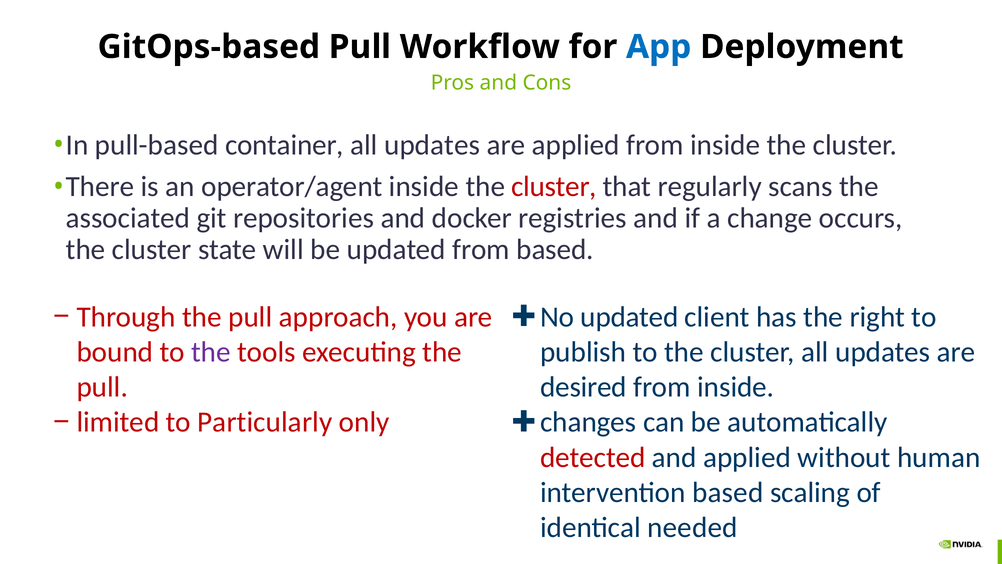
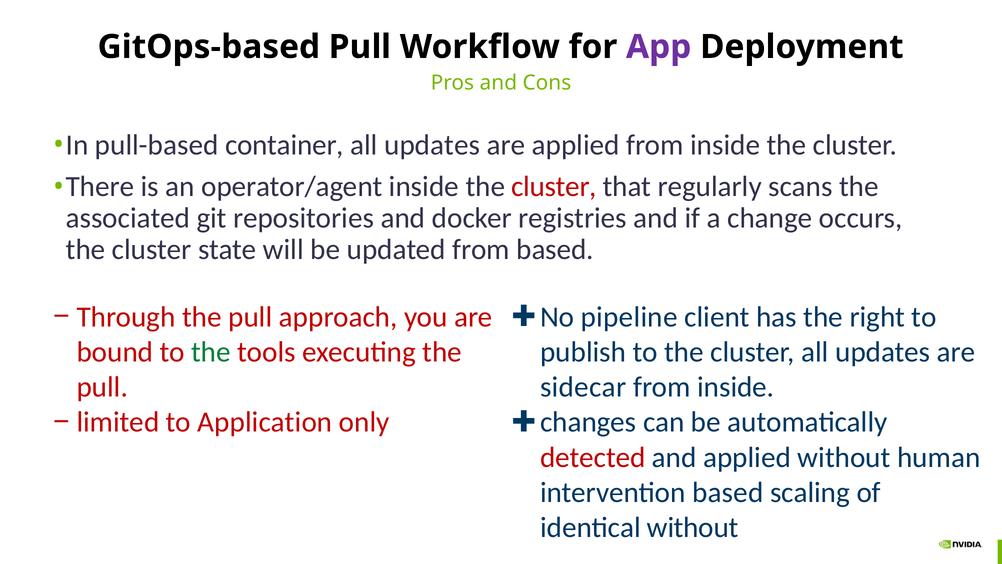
App colour: blue -> purple (659, 47)
updated: updated -> pipeline (629, 317)
the colour: purple -> green (211, 352)
desired: desired -> sidecar (583, 387)
Particularly: Particularly -> Application (265, 422)
identical needed: needed -> without (693, 527)
